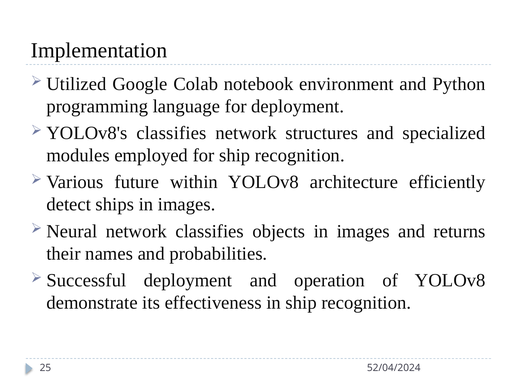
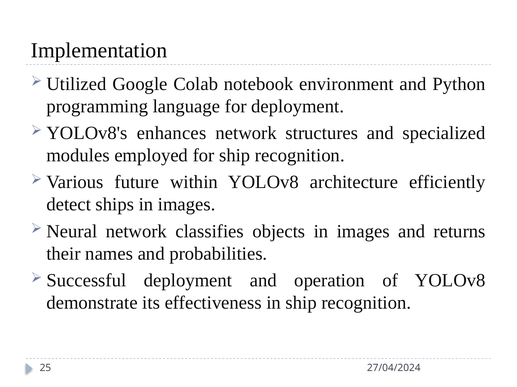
YOLOv8's classifies: classifies -> enhances (172, 133)
52/04/2024: 52/04/2024 -> 27/04/2024 (394, 369)
